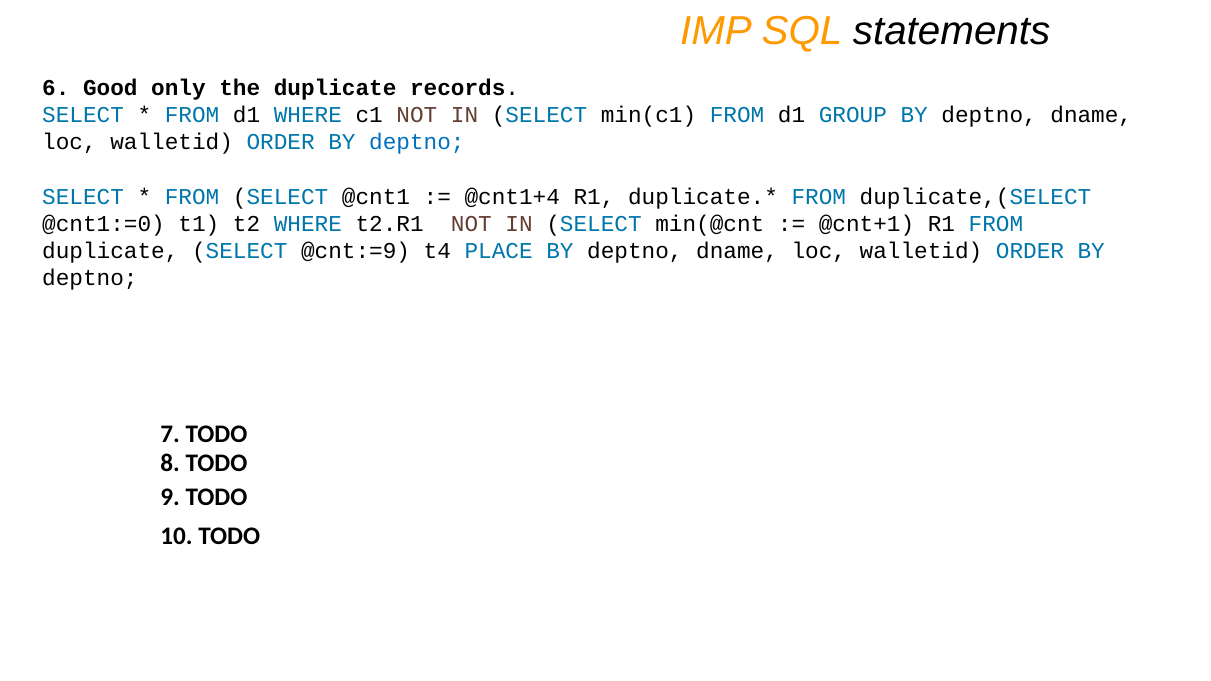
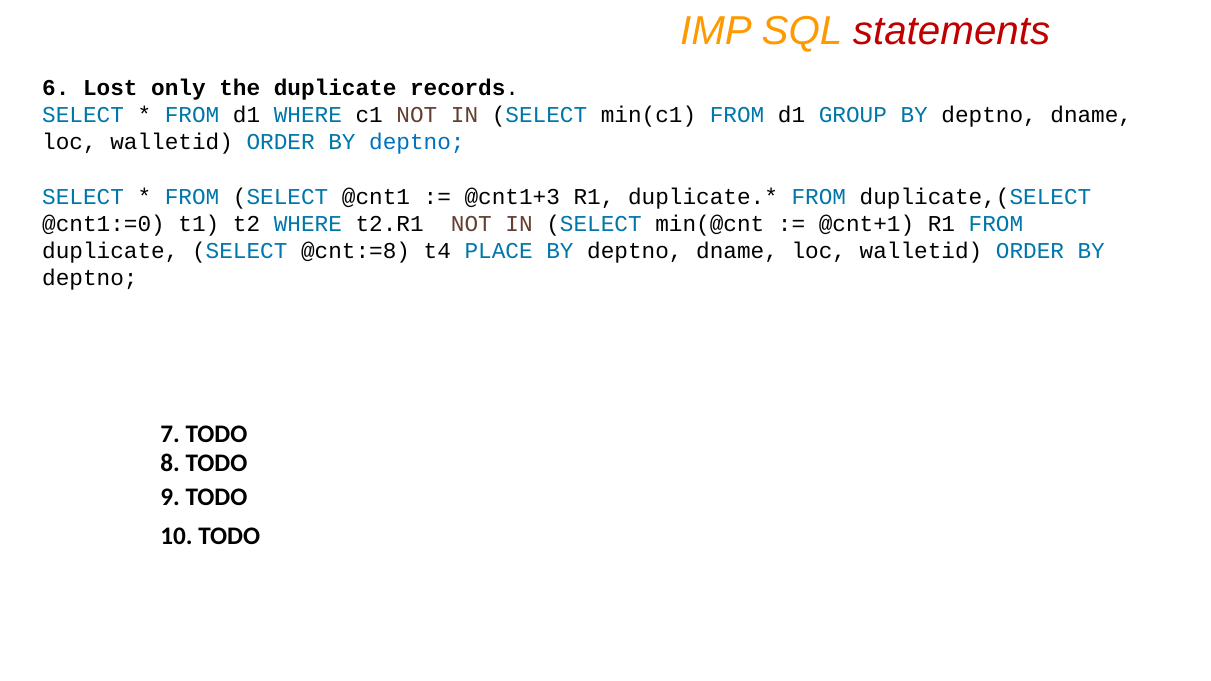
statements colour: black -> red (952, 32)
Good: Good -> Lost (110, 88)
@cnt1+4: @cnt1+4 -> @cnt1+3 (512, 197)
@cnt:=9: @cnt:=9 -> @cnt:=8 (356, 251)
